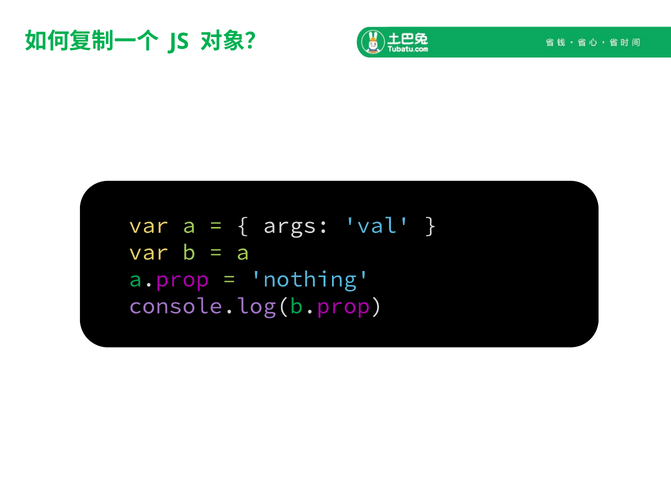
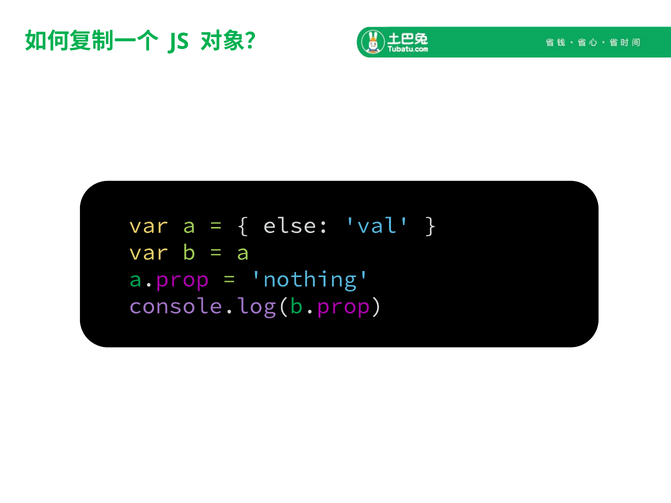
args: args -> else (296, 226)
